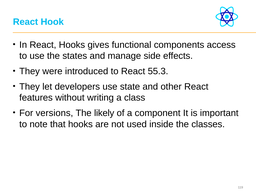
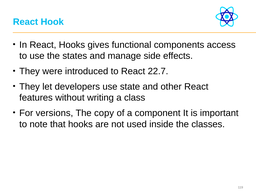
55.3: 55.3 -> 22.7 (158, 71)
likely: likely -> copy (104, 113)
